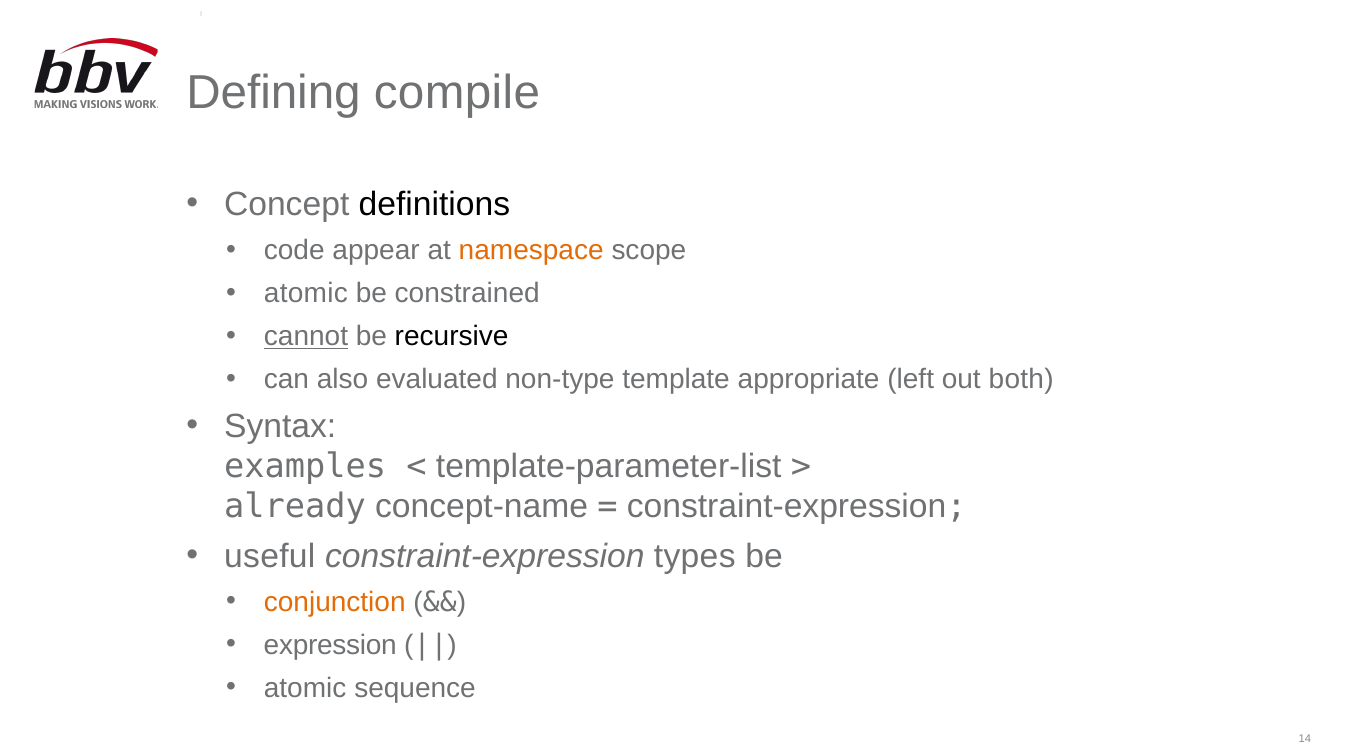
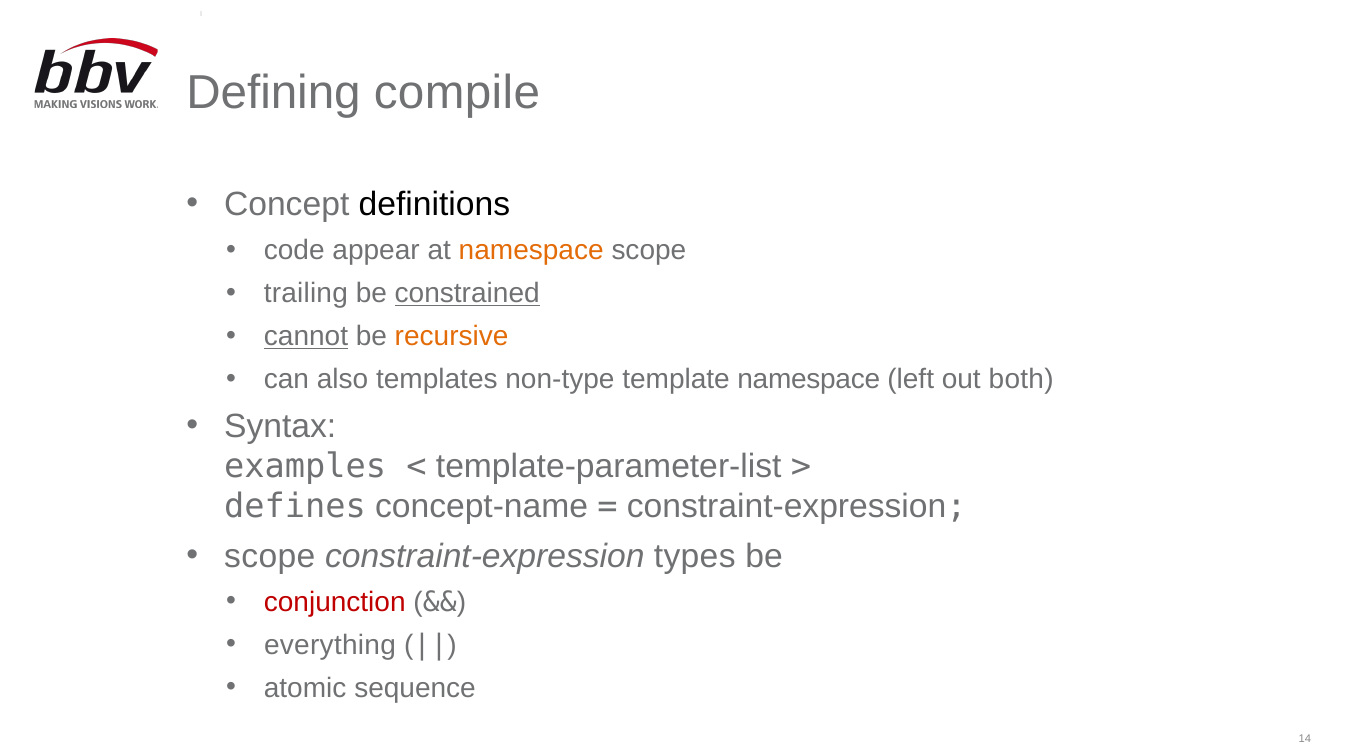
atomic: atomic -> trailing (306, 294)
constrained underline: none -> present (467, 294)
recursive colour: black -> orange (452, 337)
evaluated: evaluated -> templates (437, 380)
template appropriate: appropriate -> namespace (809, 380)
already: already -> defines (295, 507)
useful: useful -> scope (270, 557)
conjunction colour: orange -> red (335, 603)
expression: expression -> everything (330, 646)
